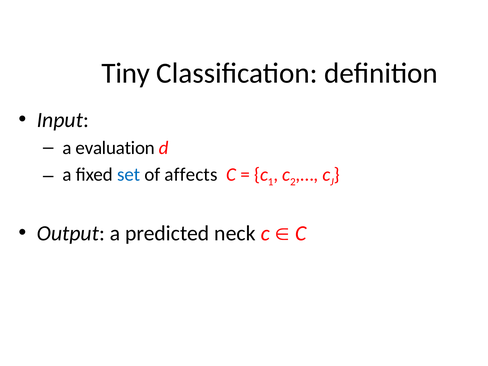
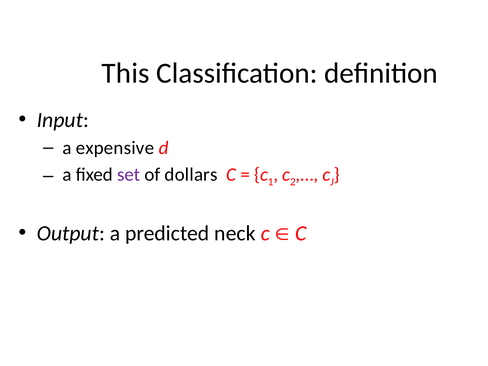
Tiny: Tiny -> This (126, 73)
evaluation: evaluation -> expensive (115, 148)
set colour: blue -> purple (129, 175)
affects: affects -> dollars (191, 175)
